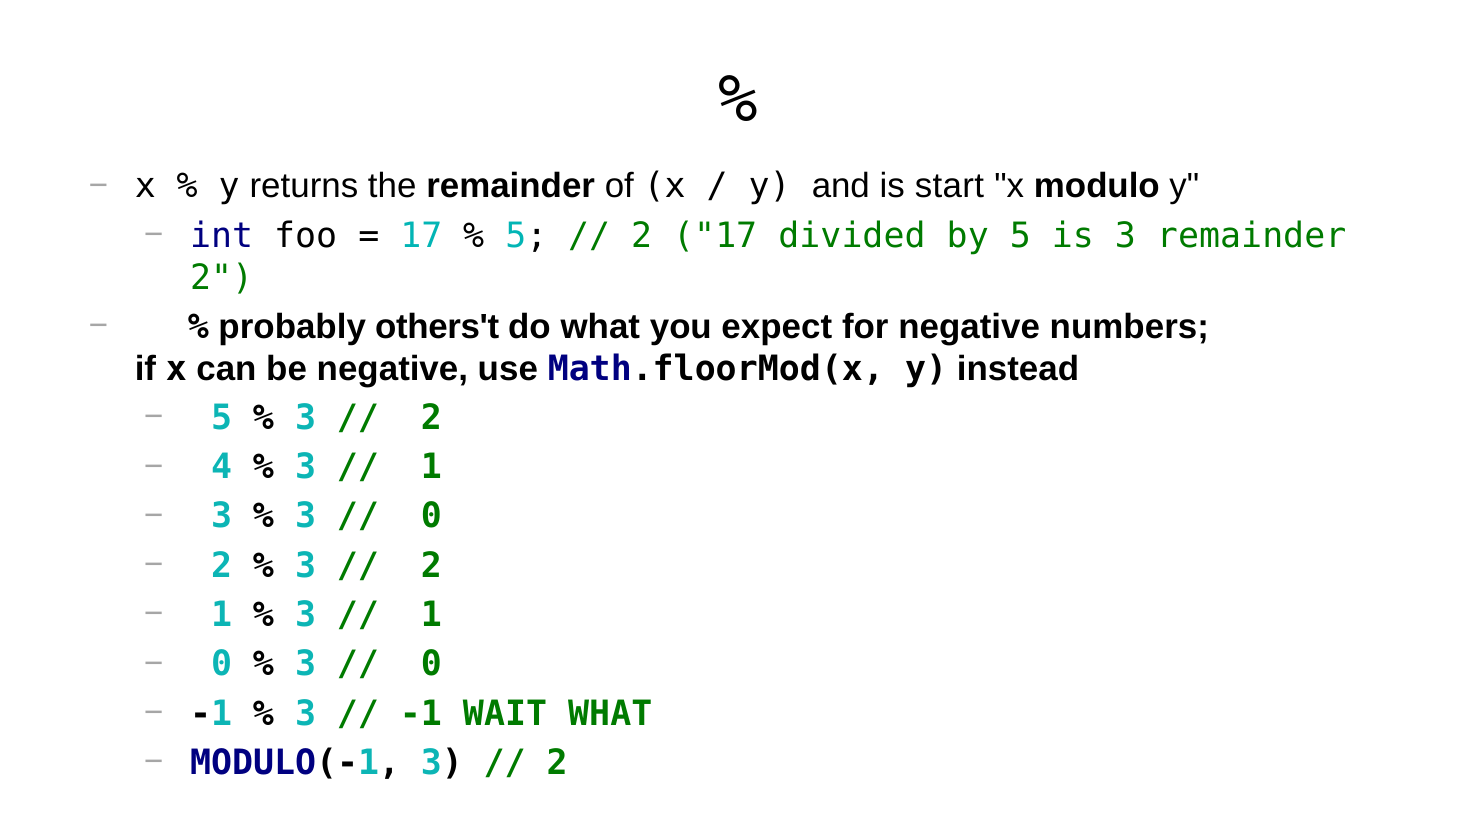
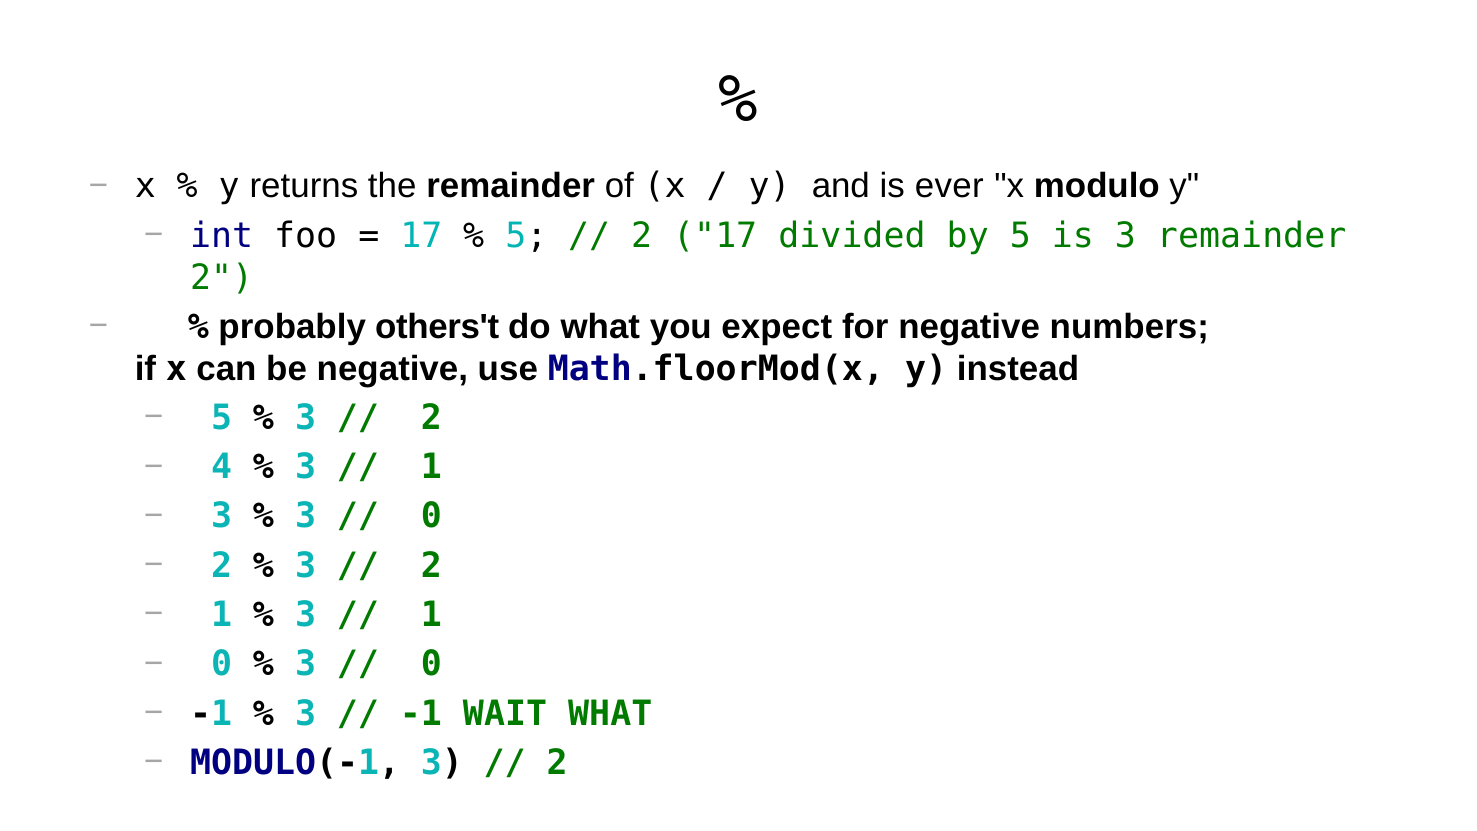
start: start -> ever (949, 186)
